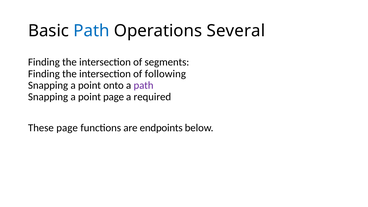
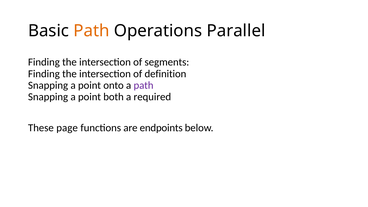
Path colour: blue -> orange (91, 31)
Several: Several -> Parallel (236, 31)
following: following -> definition (165, 74)
point page: page -> both (114, 97)
